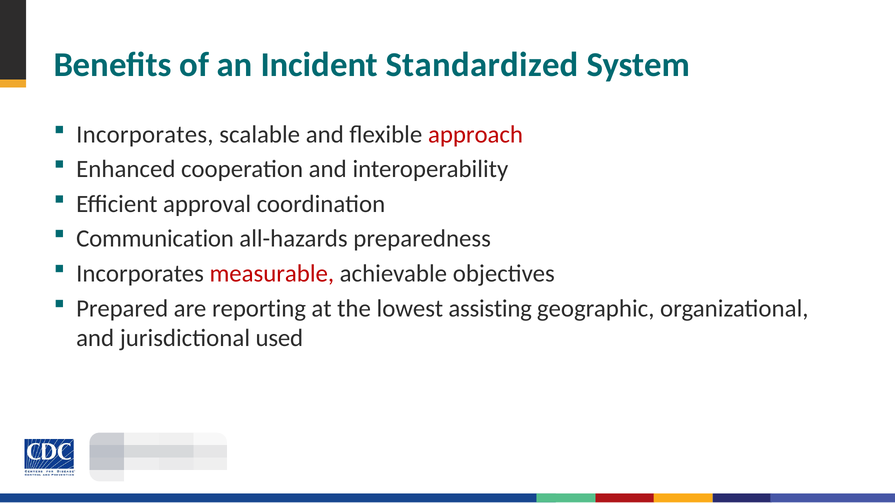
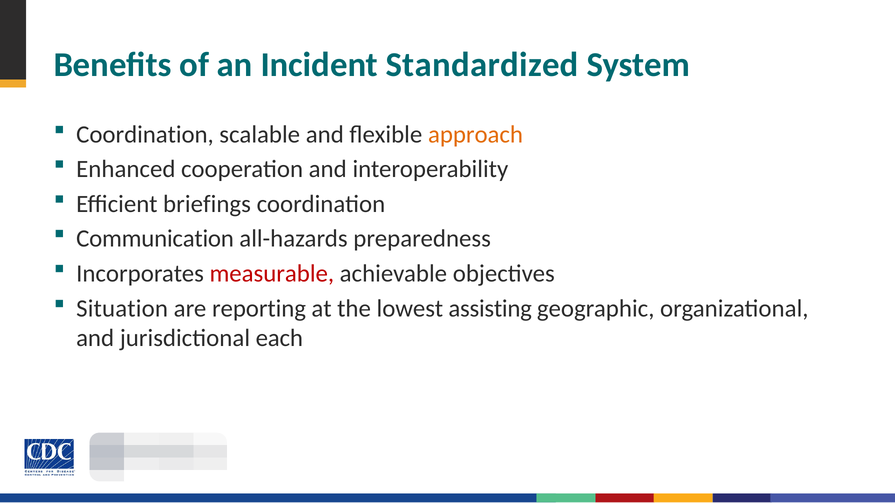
Incorporates: Incorporates -> Coordination (145, 135)
approach colour: red -> orange (476, 135)
approval: approval -> briefings (207, 204)
Prepared: Prepared -> Situation (122, 309)
used: used -> each (279, 338)
